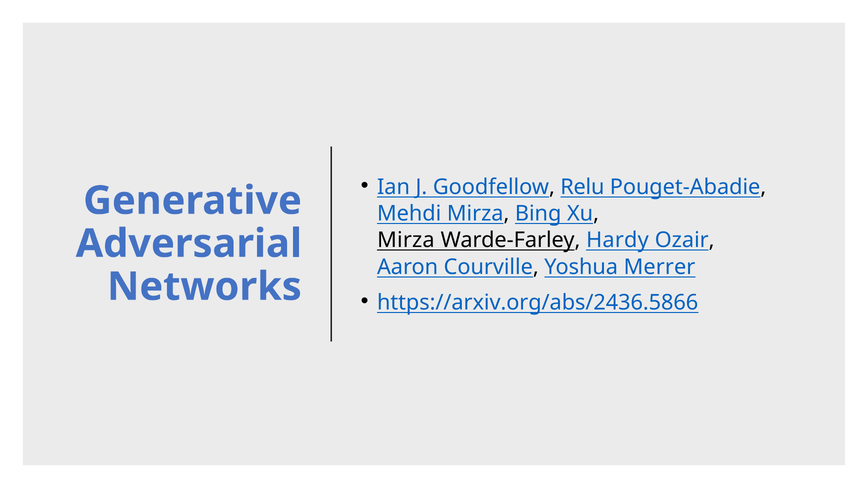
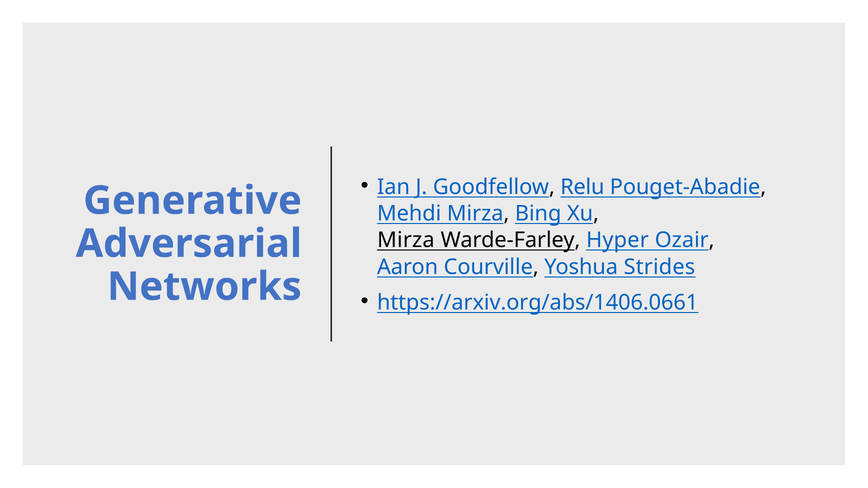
Hardy: Hardy -> Hyper (617, 240)
Merrer: Merrer -> Strides (659, 267)
https://arxiv.org/abs/2436.5866: https://arxiv.org/abs/2436.5866 -> https://arxiv.org/abs/1406.0661 (538, 303)
